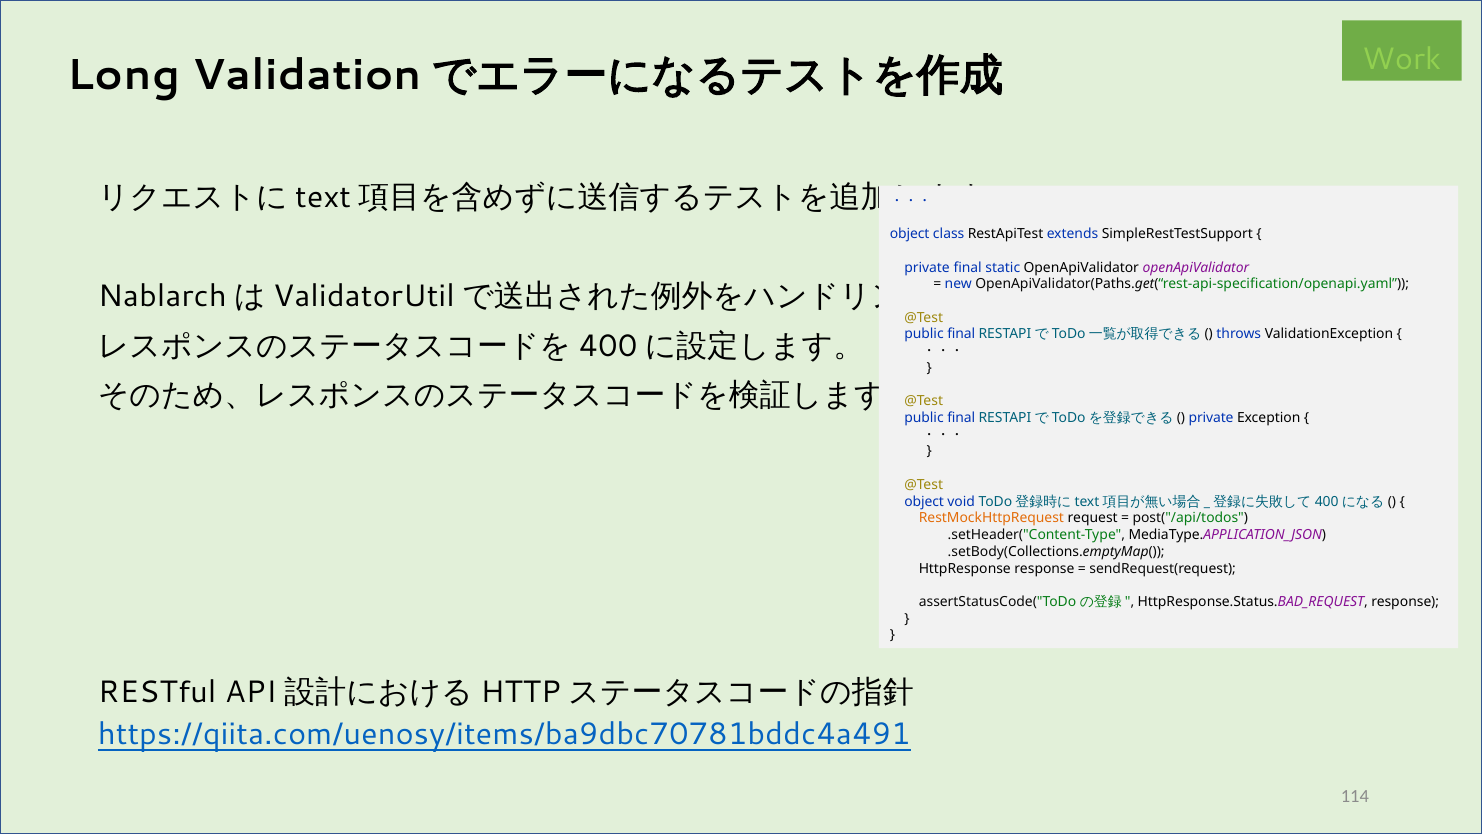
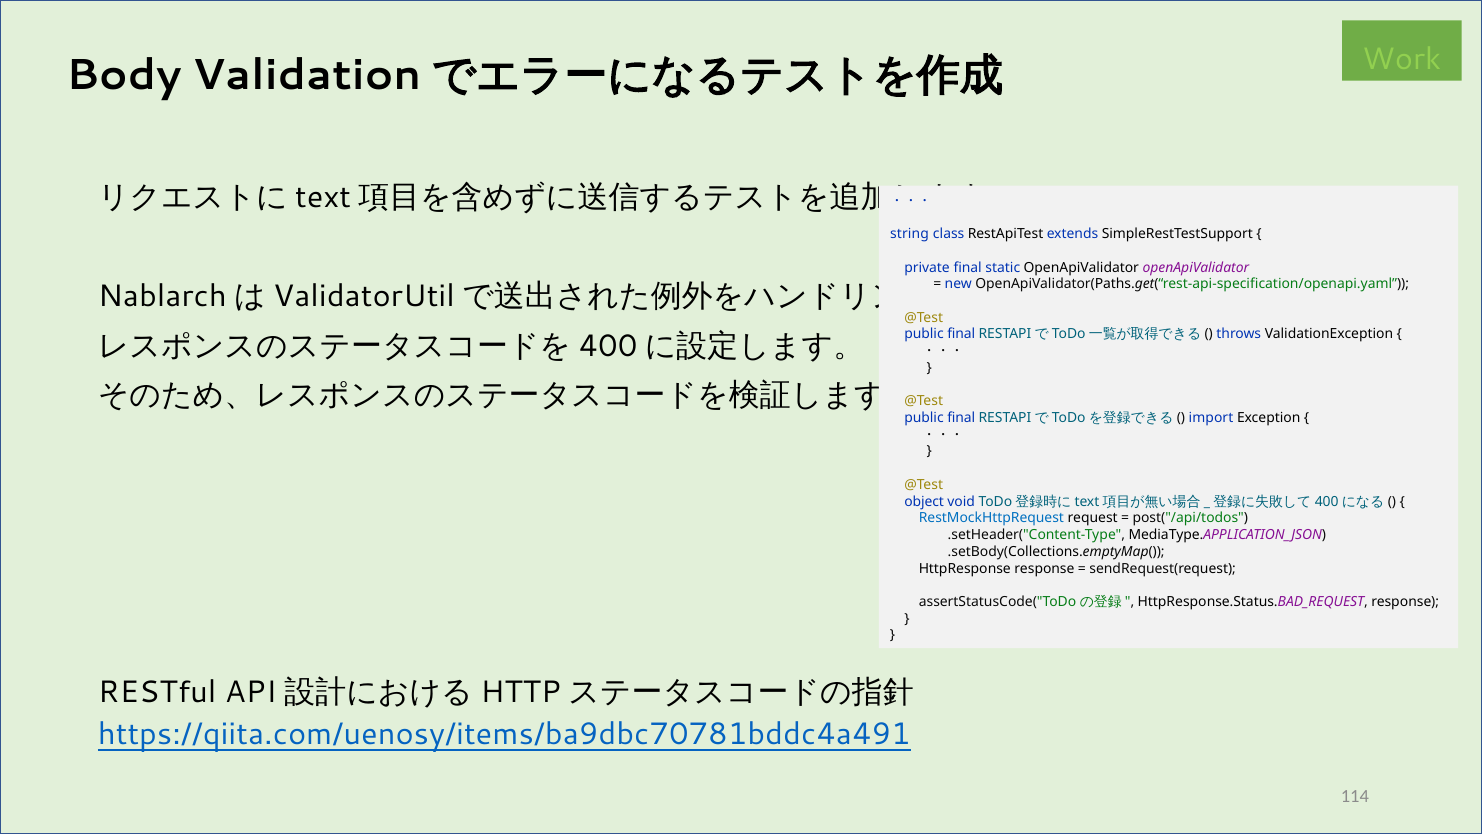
Long: Long -> Body (124, 75)
object: object -> string (910, 234)
private: private -> import (1211, 418)
RestMockHttpRequest colour: orange -> blue (991, 518)
